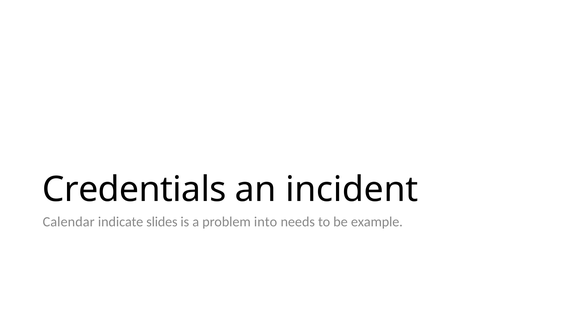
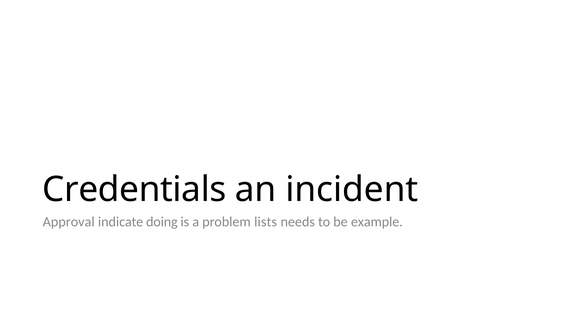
Calendar: Calendar -> Approval (69, 222)
slides: slides -> doing (162, 222)
into: into -> lists (266, 222)
